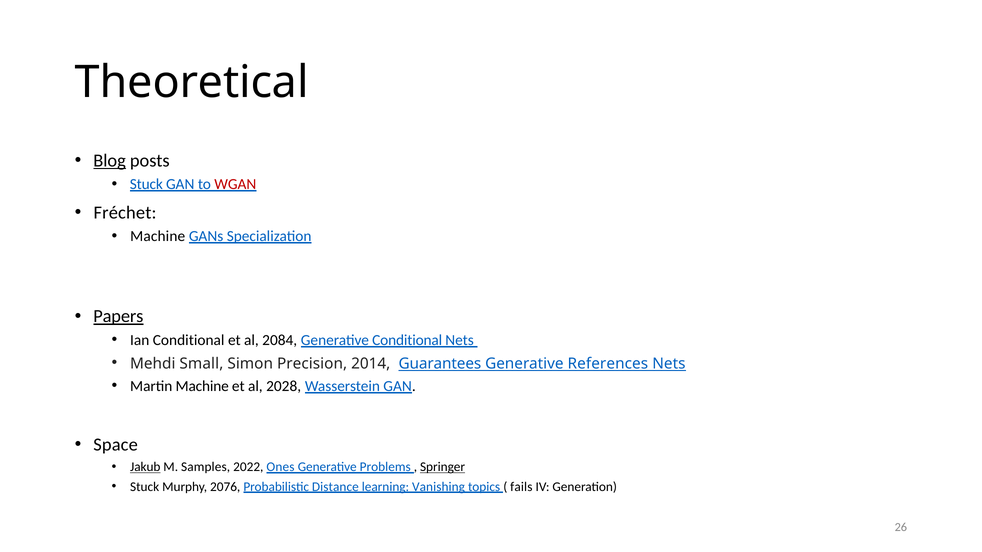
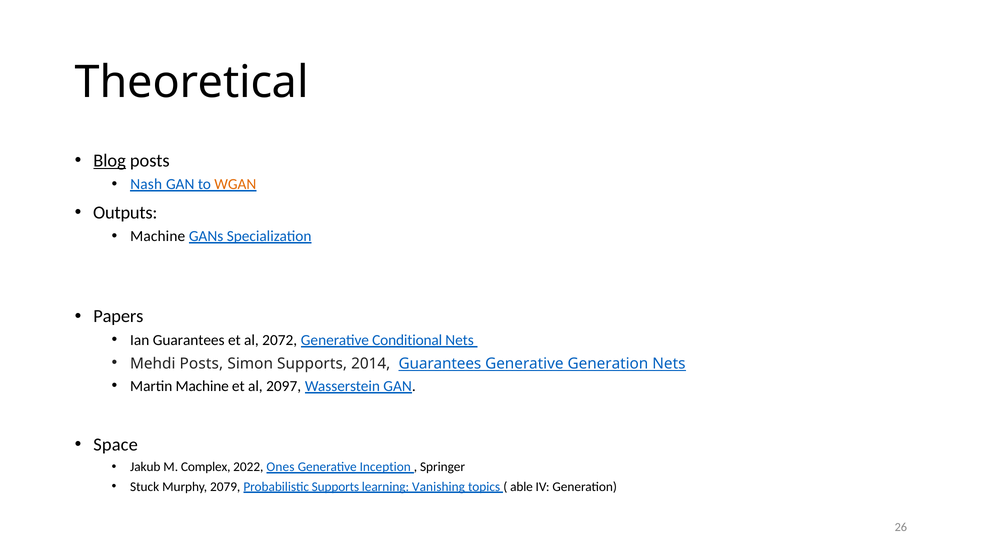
Stuck: Stuck -> Nash (146, 184)
WGAN colour: red -> orange (235, 184)
Fréchet: Fréchet -> Outputs (125, 213)
Papers underline: present -> none (118, 317)
Ian Conditional: Conditional -> Guarantees (189, 340)
2084: 2084 -> 2072 (280, 340)
Mehdi Small: Small -> Posts (201, 364)
Simon Precision: Precision -> Supports (312, 364)
Generative References: References -> Generation (608, 364)
2028: 2028 -> 2097 (284, 386)
Jakub underline: present -> none (145, 467)
Samples: Samples -> Complex (206, 467)
Problems: Problems -> Inception (385, 467)
Springer underline: present -> none (443, 467)
2076: 2076 -> 2079 (225, 487)
Probabilistic Distance: Distance -> Supports (335, 487)
fails: fails -> able (521, 487)
